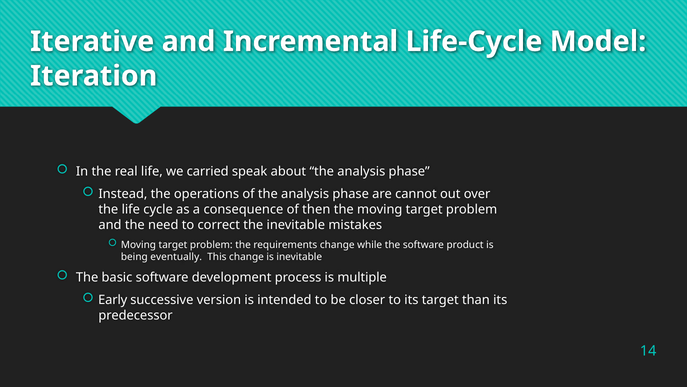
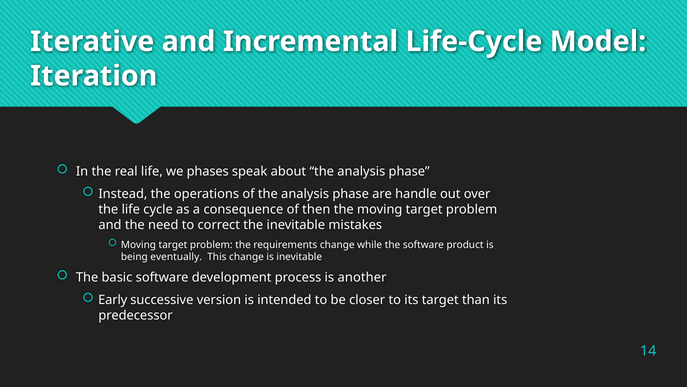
carried: carried -> phases (208, 171)
cannot: cannot -> handle (416, 194)
multiple: multiple -> another (362, 277)
